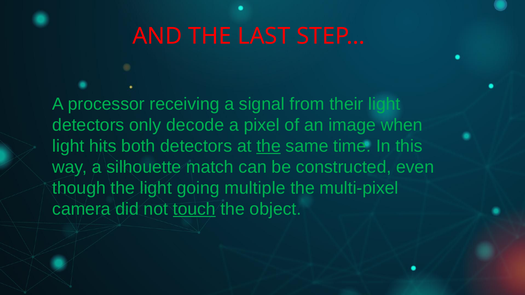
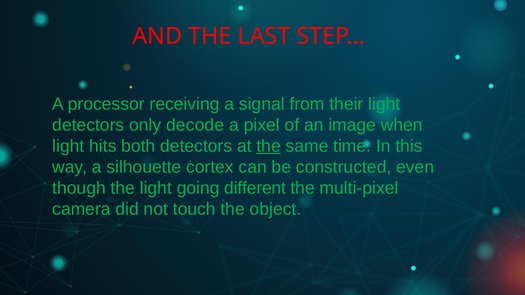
match: match -> cortex (210, 167)
multiple: multiple -> different (255, 188)
touch underline: present -> none (194, 209)
